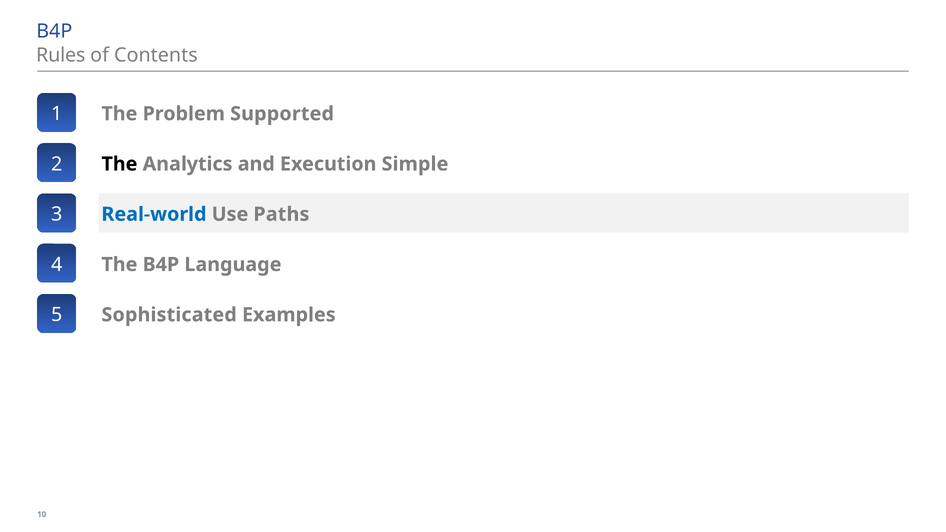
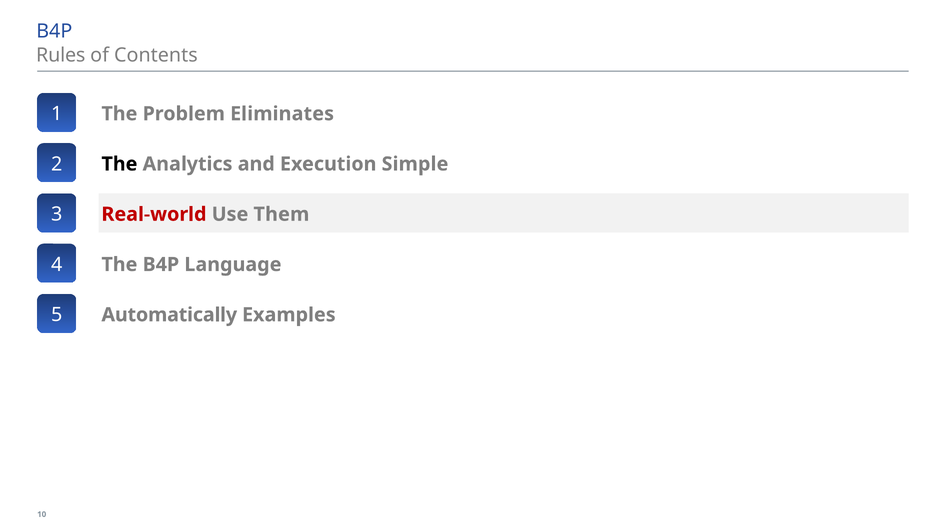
Supported: Supported -> Eliminates (282, 114)
Real-world colour: blue -> red (154, 214)
Paths: Paths -> Them (281, 214)
Sophisticated: Sophisticated -> Automatically (169, 315)
